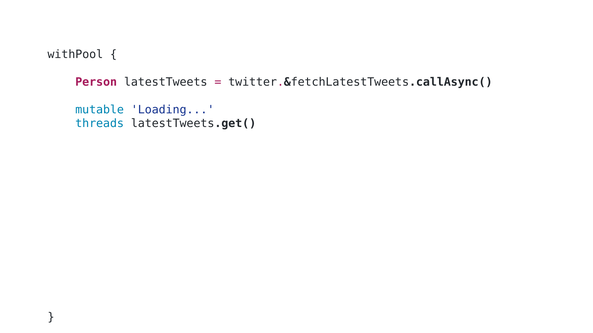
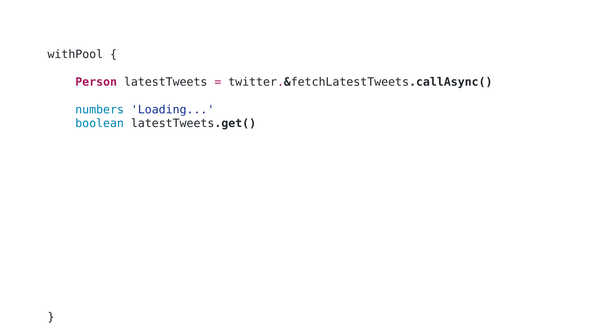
mutable: mutable -> numbers (100, 110)
threads: threads -> boolean (100, 124)
